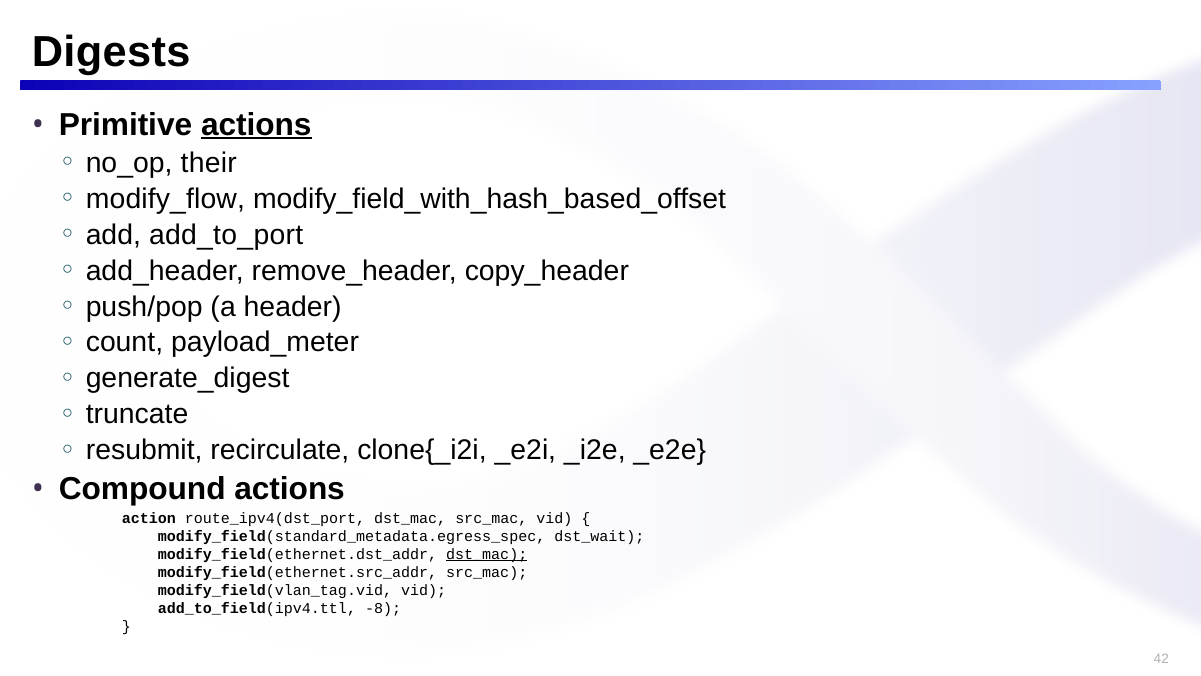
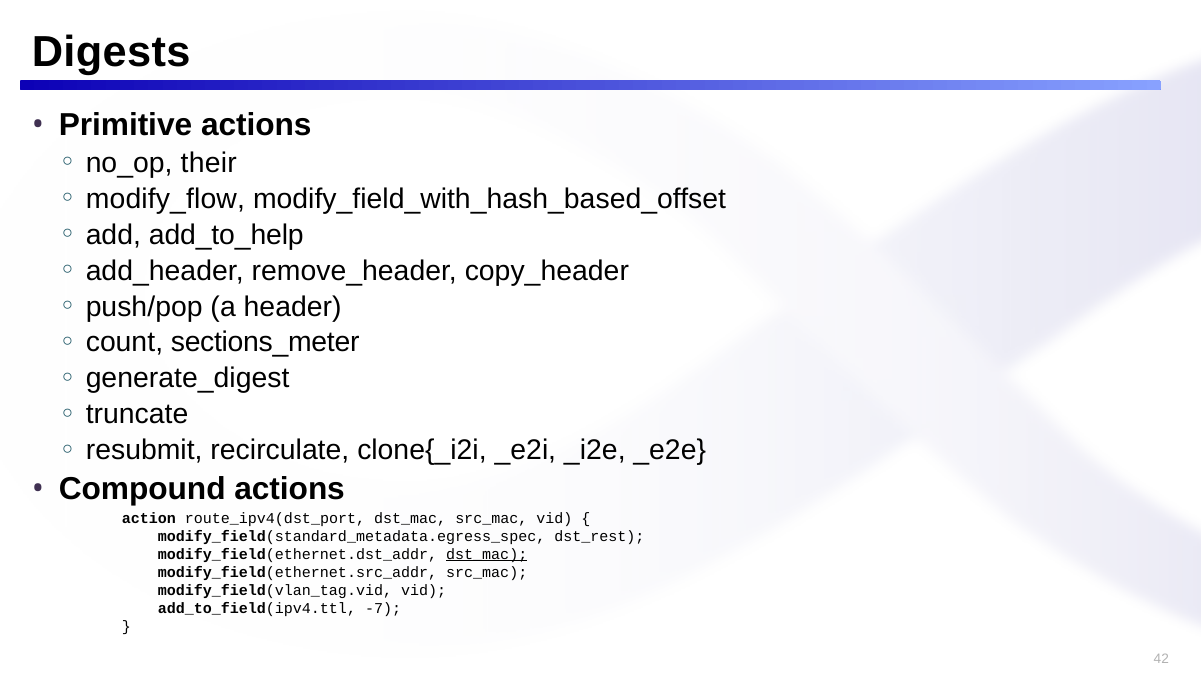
actions underline: present -> none (256, 125)
add_to_port: add_to_port -> add_to_help (226, 235)
payload_meter: payload_meter -> sections_meter (265, 342)
dst_wait: dst_wait -> dst_rest (599, 536)
-8: -8 -> -7 (383, 608)
